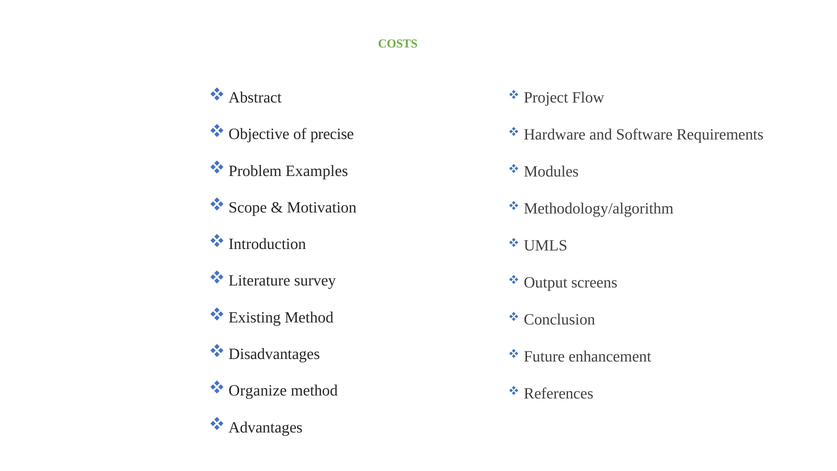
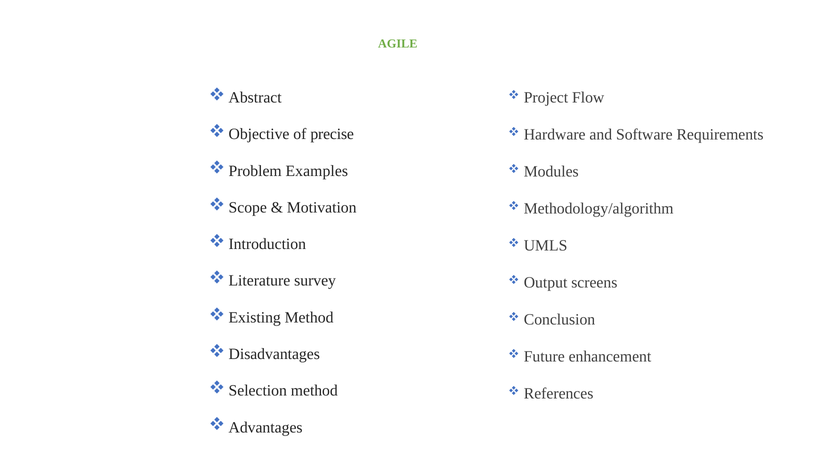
COSTS: COSTS -> AGILE (398, 44)
Organize: Organize -> Selection (258, 391)
